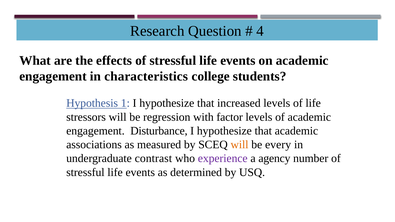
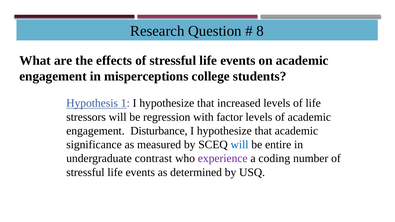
4: 4 -> 8 (260, 31)
characteristics: characteristics -> misperceptions (146, 76)
associations: associations -> significance (94, 145)
will colour: orange -> blue (240, 145)
every: every -> entire (278, 145)
agency: agency -> coding (274, 159)
